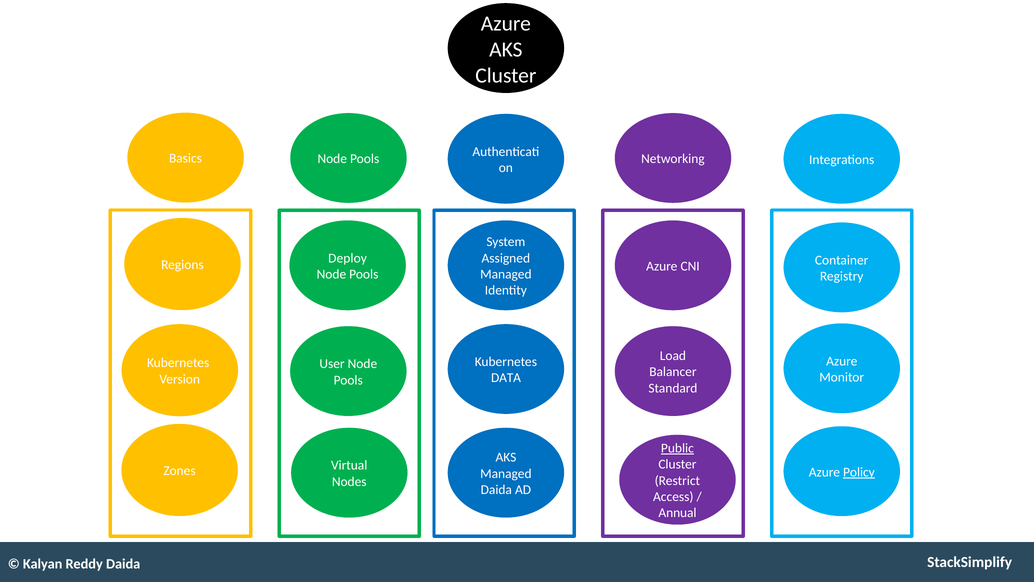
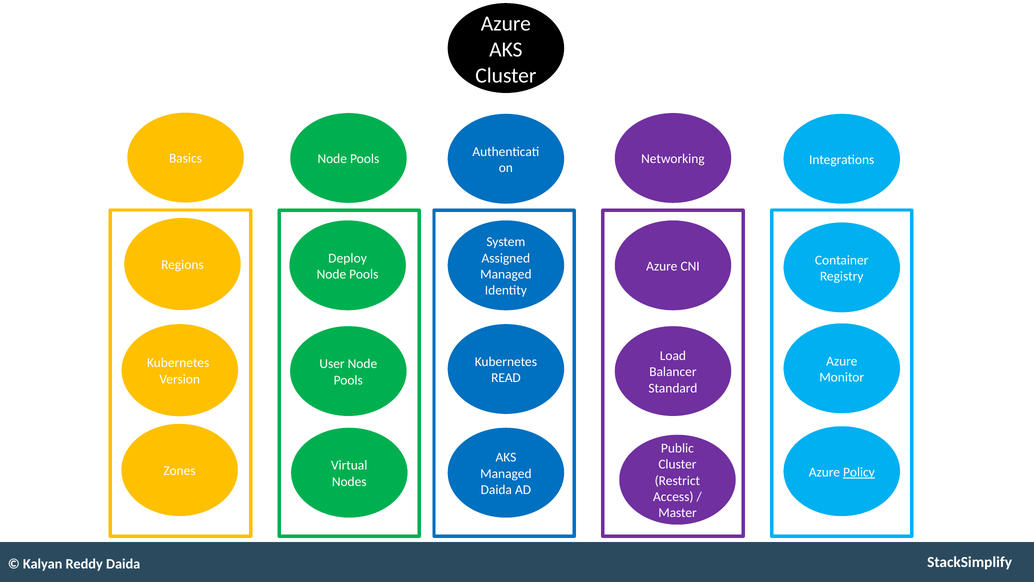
DATA: DATA -> READ (506, 378)
Public underline: present -> none (677, 448)
Annual: Annual -> Master (678, 513)
